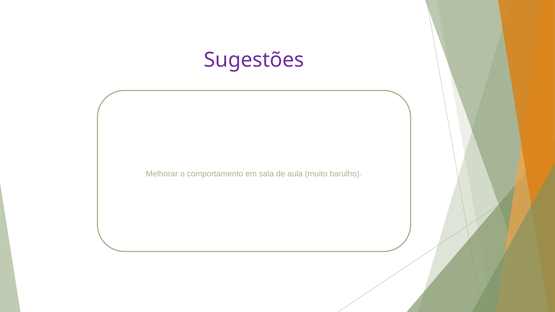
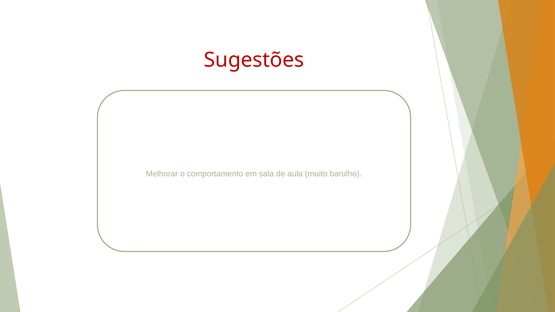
Sugestões colour: purple -> red (254, 60)
